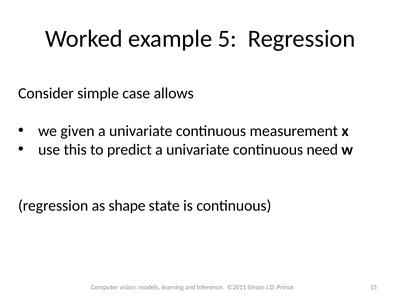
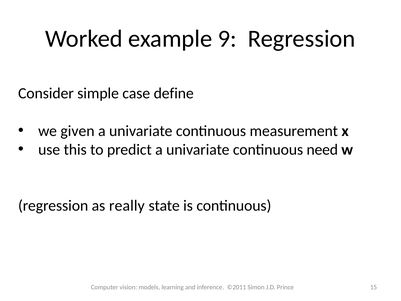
5: 5 -> 9 (227, 39)
allows: allows -> define (174, 93)
shape: shape -> really (127, 206)
